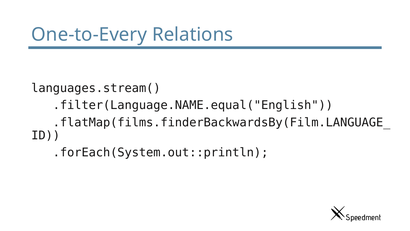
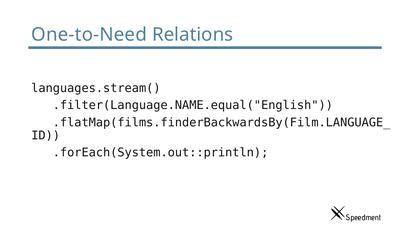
One-to-Every: One-to-Every -> One-to-Need (89, 34)
